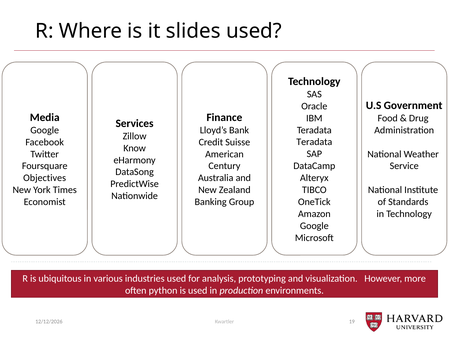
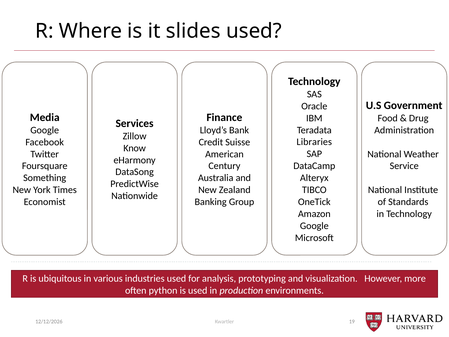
Teradata: Teradata -> Libraries (314, 142)
Objectives: Objectives -> Something (45, 178)
